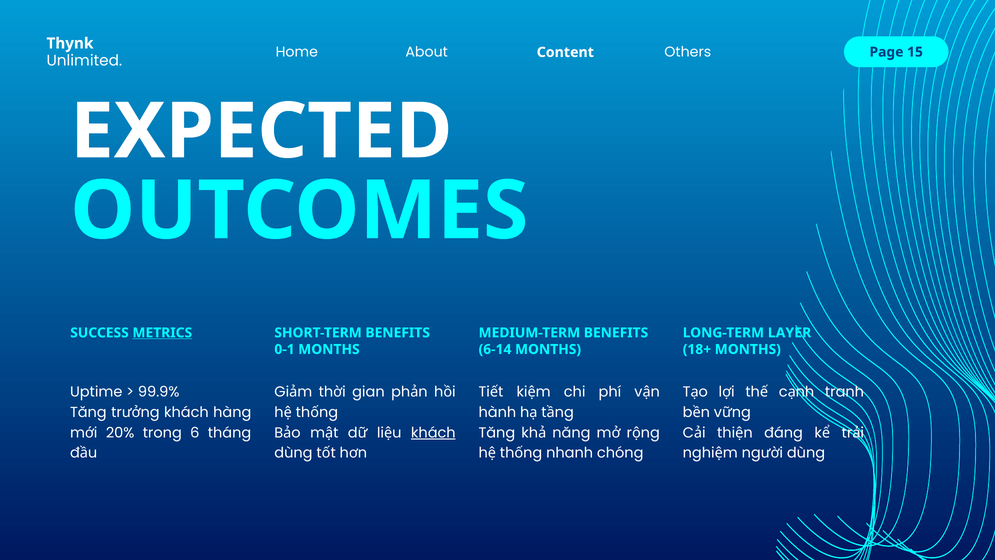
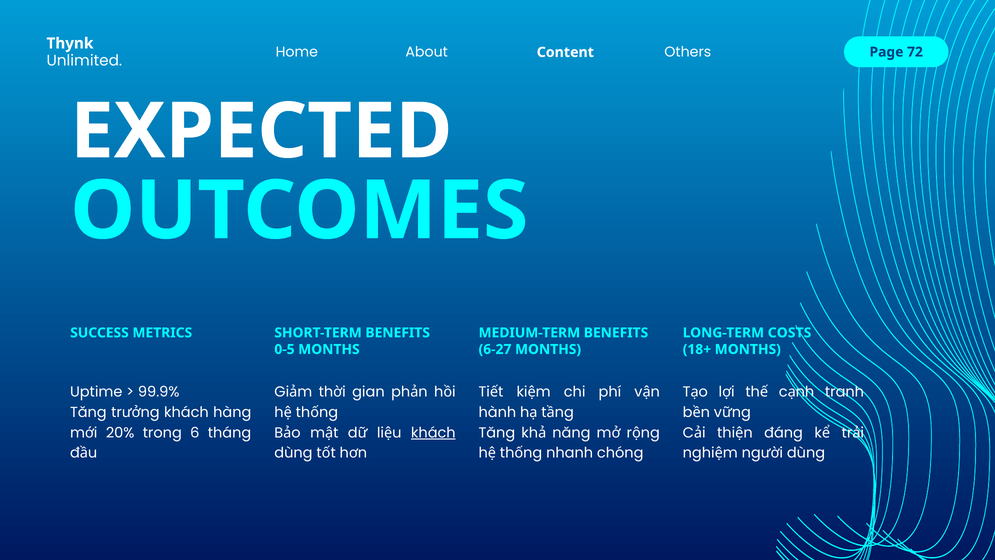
15: 15 -> 72 (915, 52)
METRICS underline: present -> none (162, 333)
LAYER: LAYER -> COSTS (790, 333)
0-1: 0-1 -> 0-5 (284, 349)
6-14: 6-14 -> 6-27 (495, 349)
